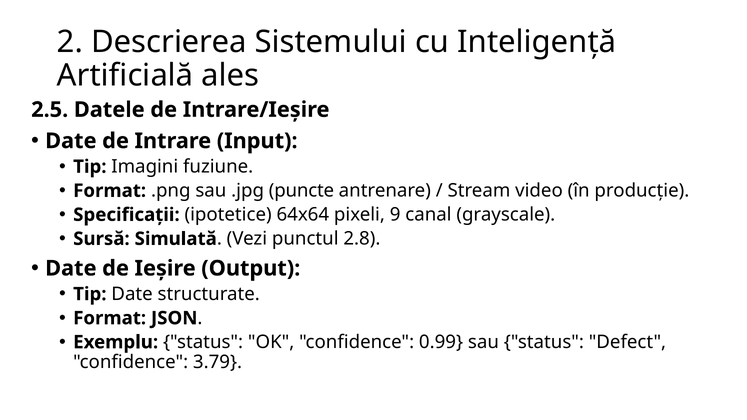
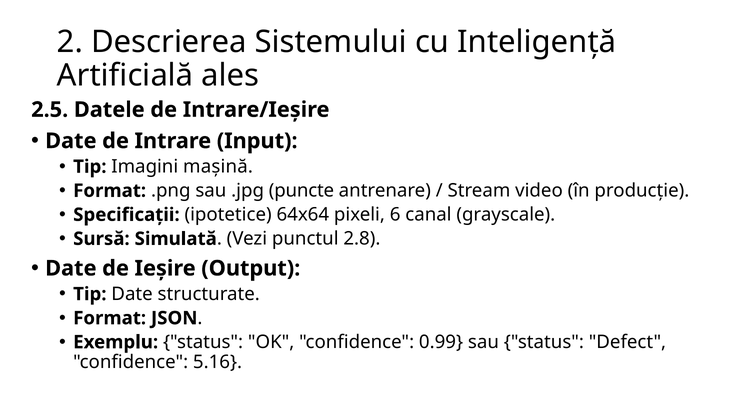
fuziune: fuziune -> mașină (218, 167)
9: 9 -> 6 (395, 215)
3.79: 3.79 -> 5.16 (218, 362)
